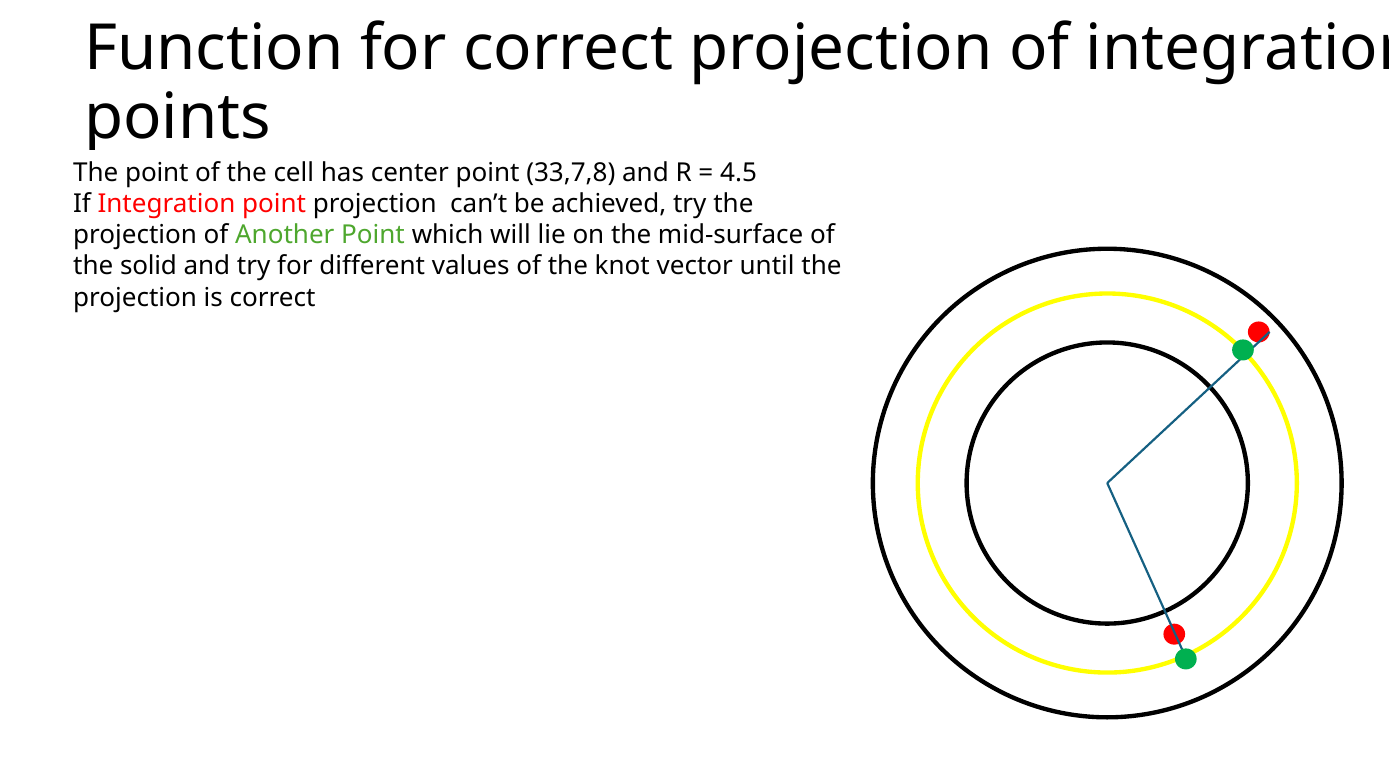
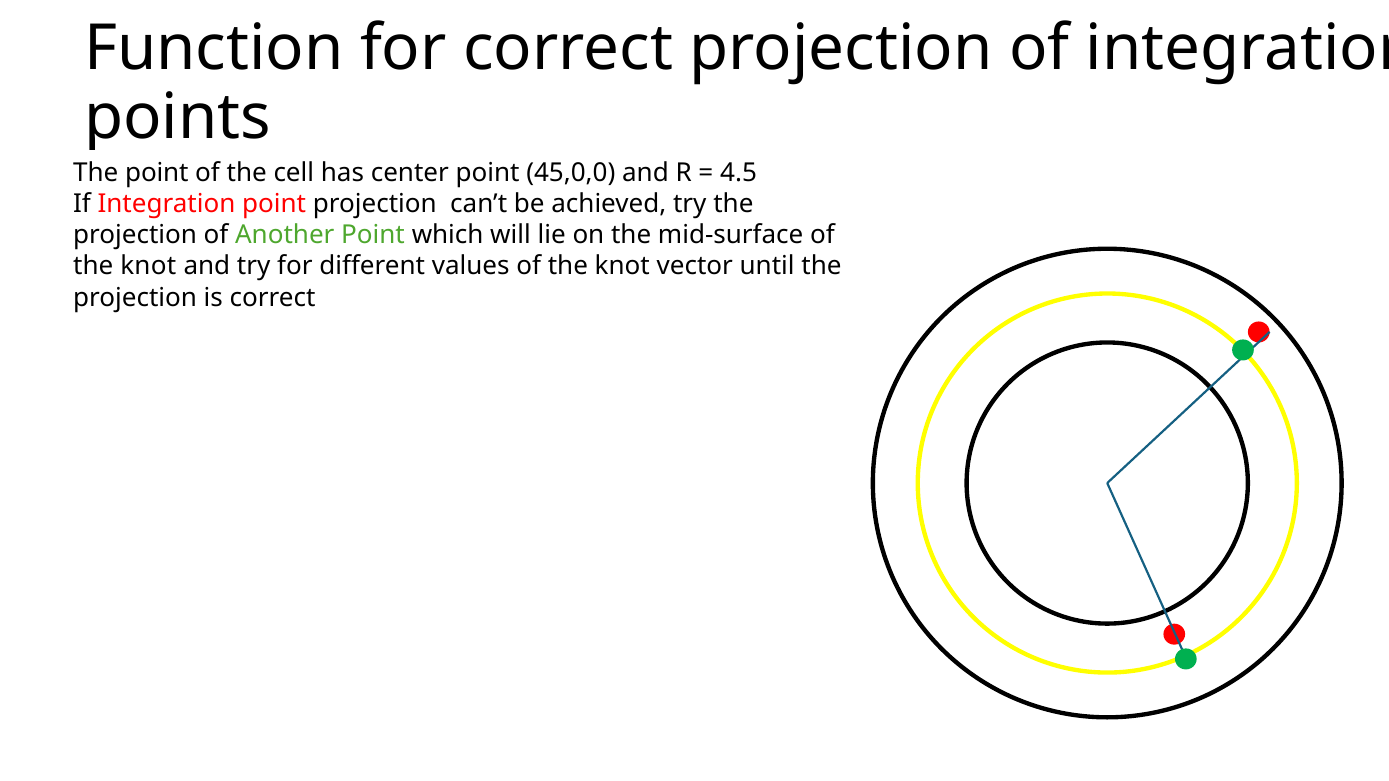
33,7,8: 33,7,8 -> 45,0,0 (571, 173)
solid: solid -> knot (148, 266)
